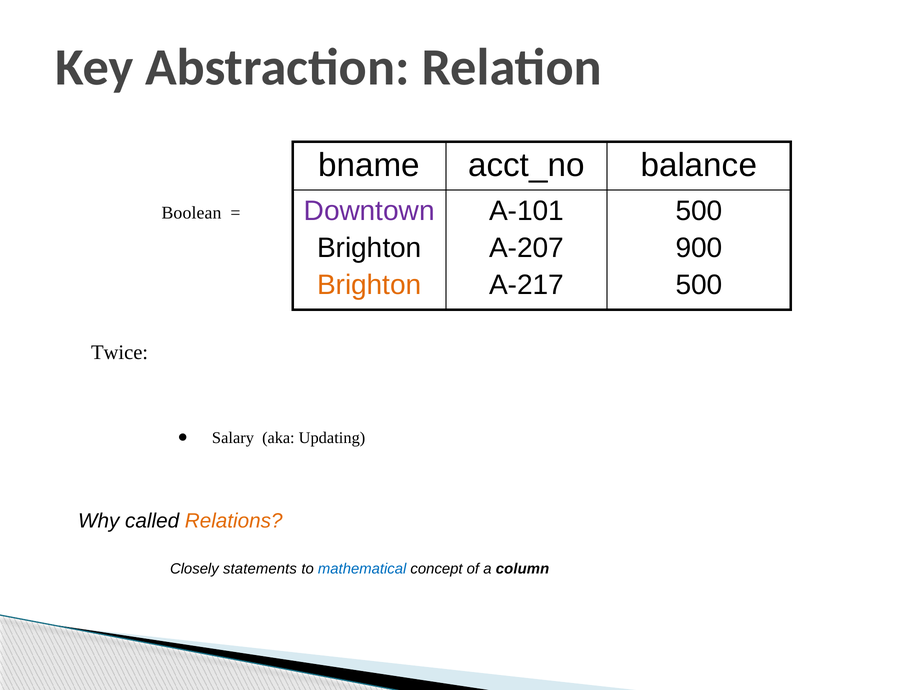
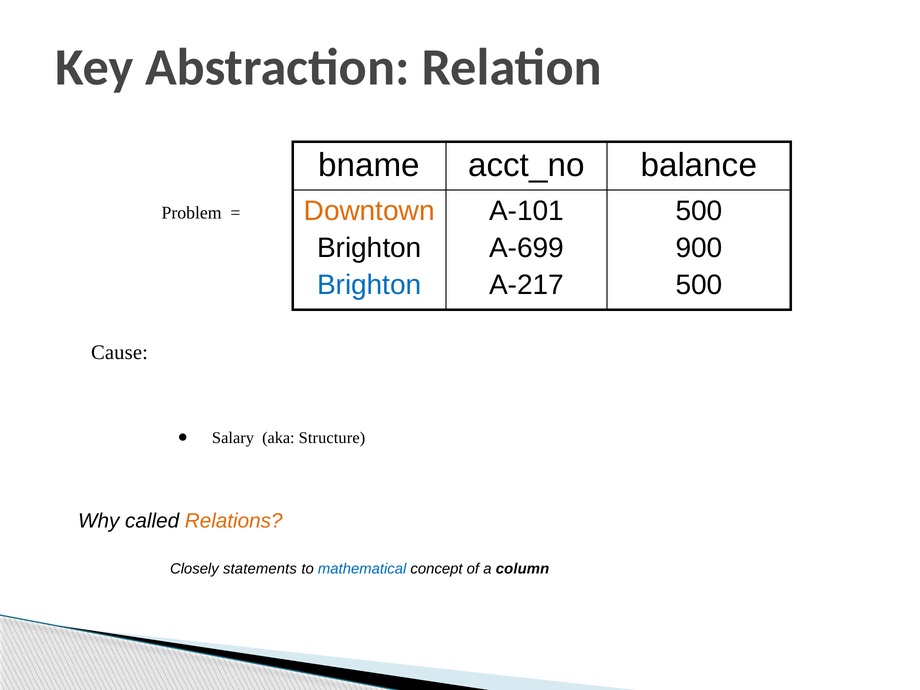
Downtown colour: purple -> orange (369, 211)
Boolean: Boolean -> Problem (192, 213)
A-207: A-207 -> A-699 (526, 248)
Brighton colour: orange -> blue (369, 285)
Twice: Twice -> Cause (119, 352)
Updating: Updating -> Structure (332, 438)
